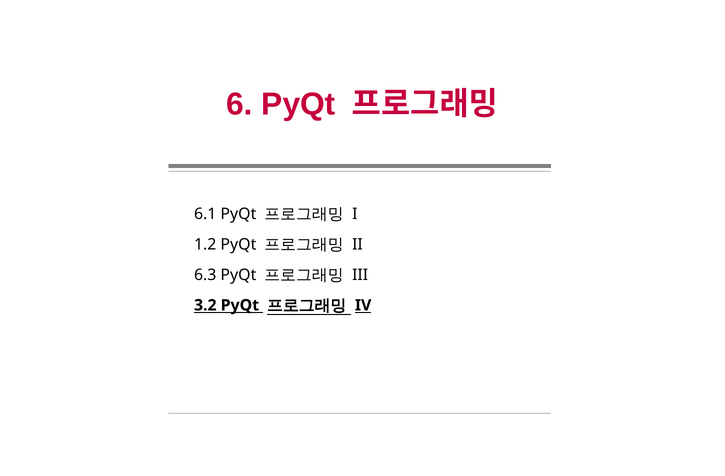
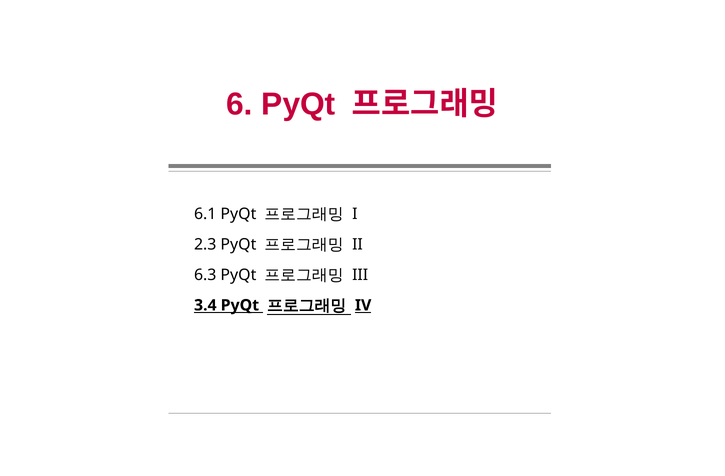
1.2: 1.2 -> 2.3 (205, 245)
3.2: 3.2 -> 3.4 (205, 305)
